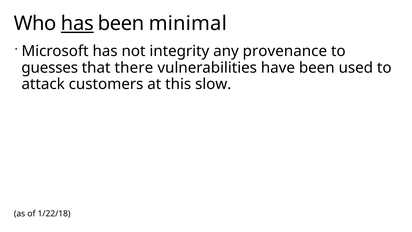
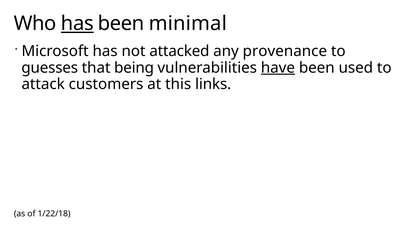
integrity: integrity -> attacked (179, 51)
there: there -> being (134, 68)
have underline: none -> present (278, 68)
slow: slow -> links (213, 84)
